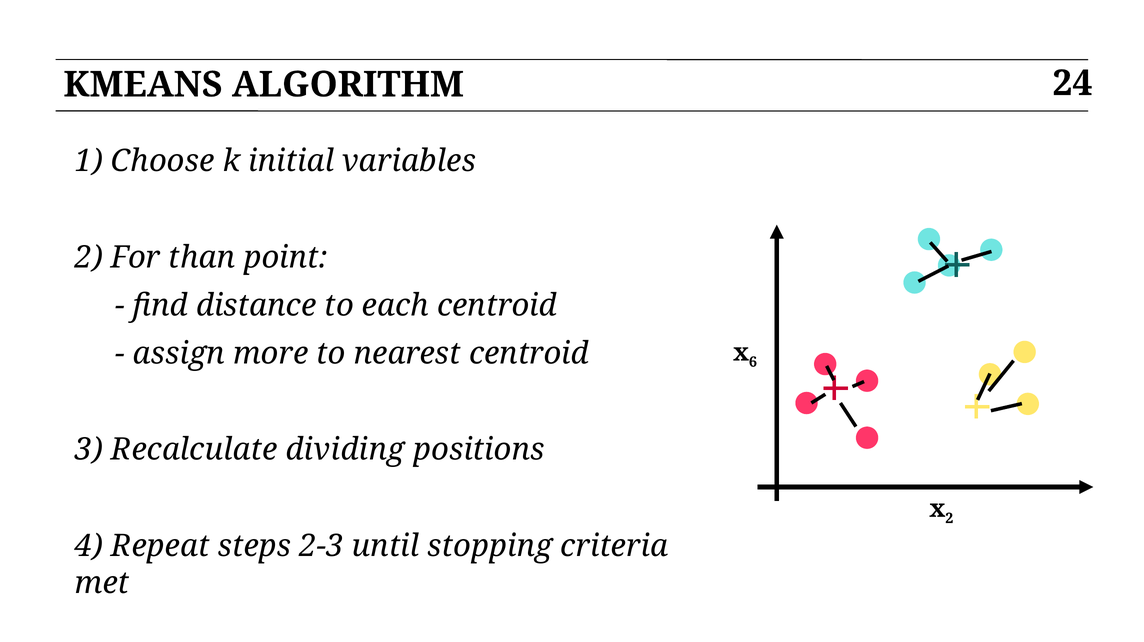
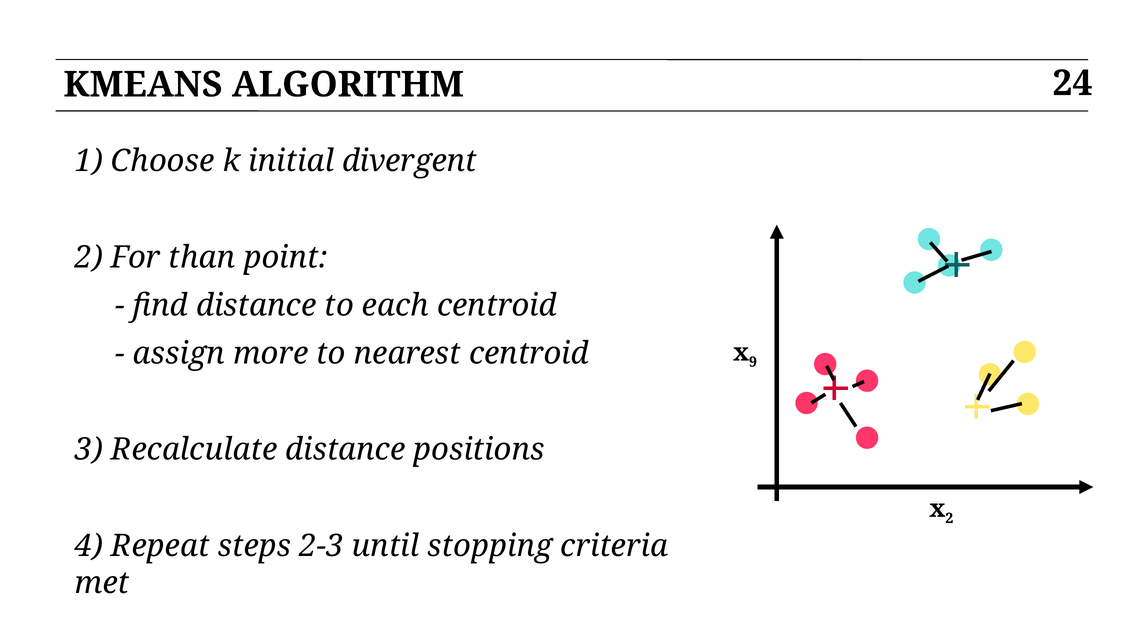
variables: variables -> divergent (409, 161)
6: 6 -> 9 (753, 362)
Recalculate dividing: dividing -> distance (345, 450)
